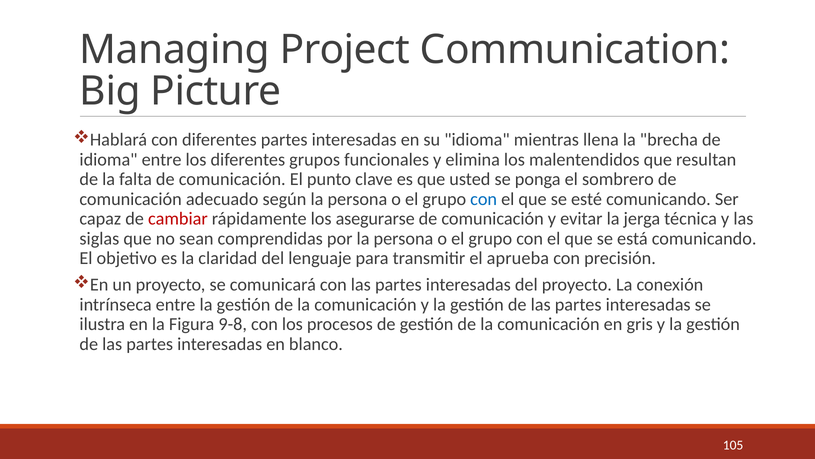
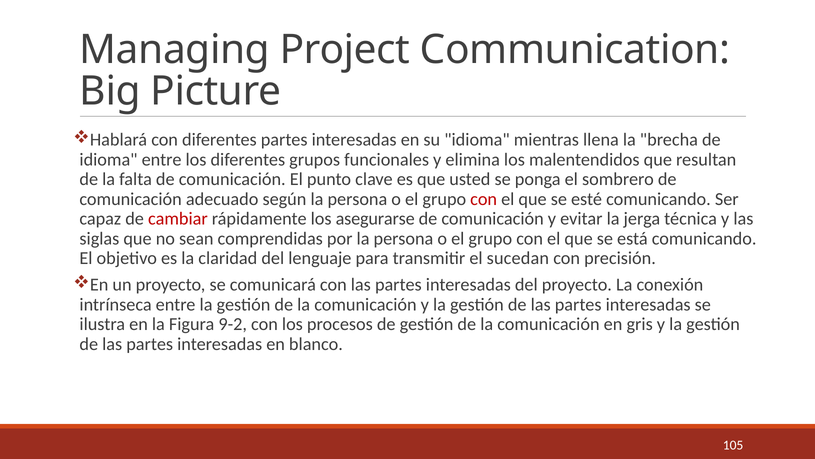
con colour: blue -> red (484, 199)
aprueba: aprueba -> sucedan (518, 258)
9-8: 9-8 -> 9-2 (233, 324)
